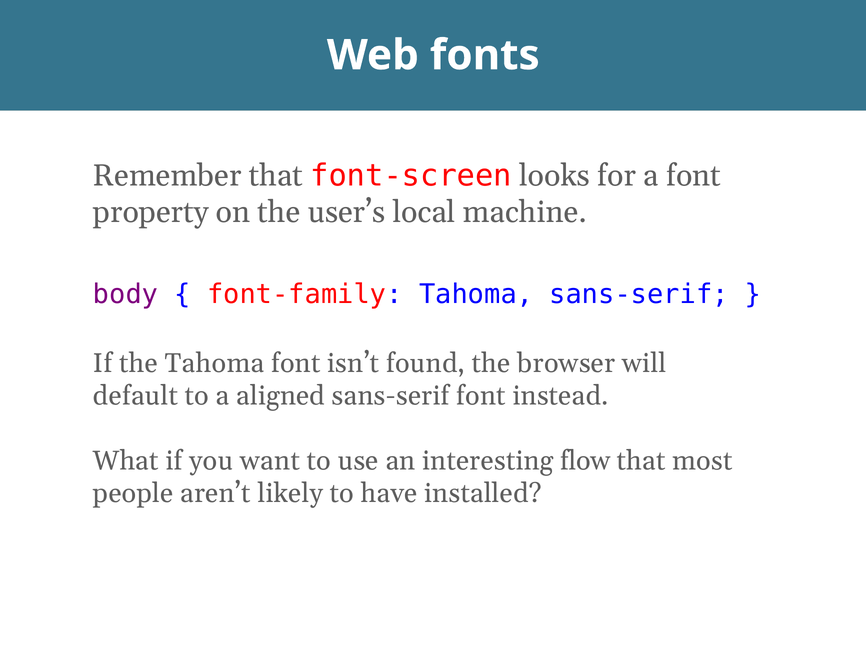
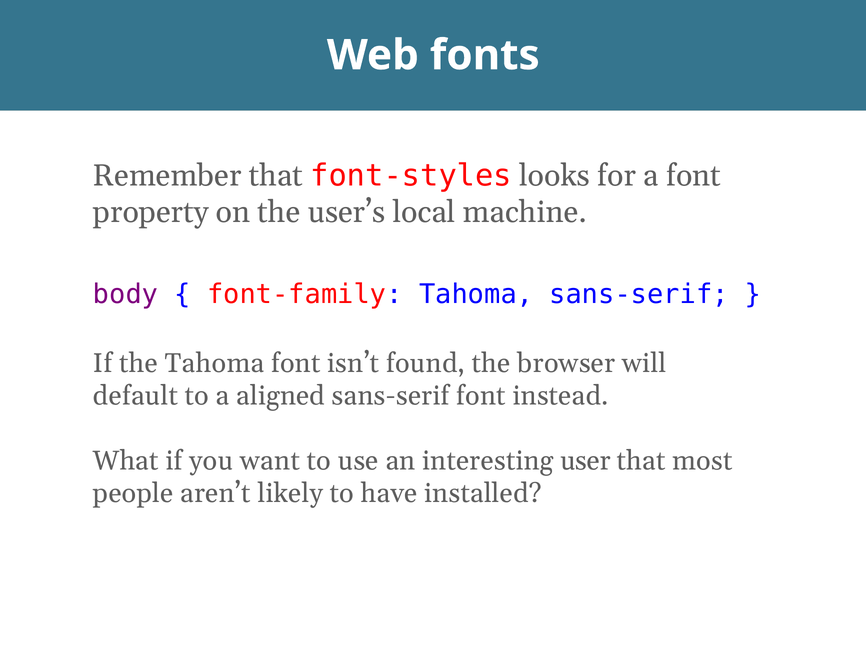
font-screen: font-screen -> font-styles (411, 176)
flow: flow -> user (585, 461)
